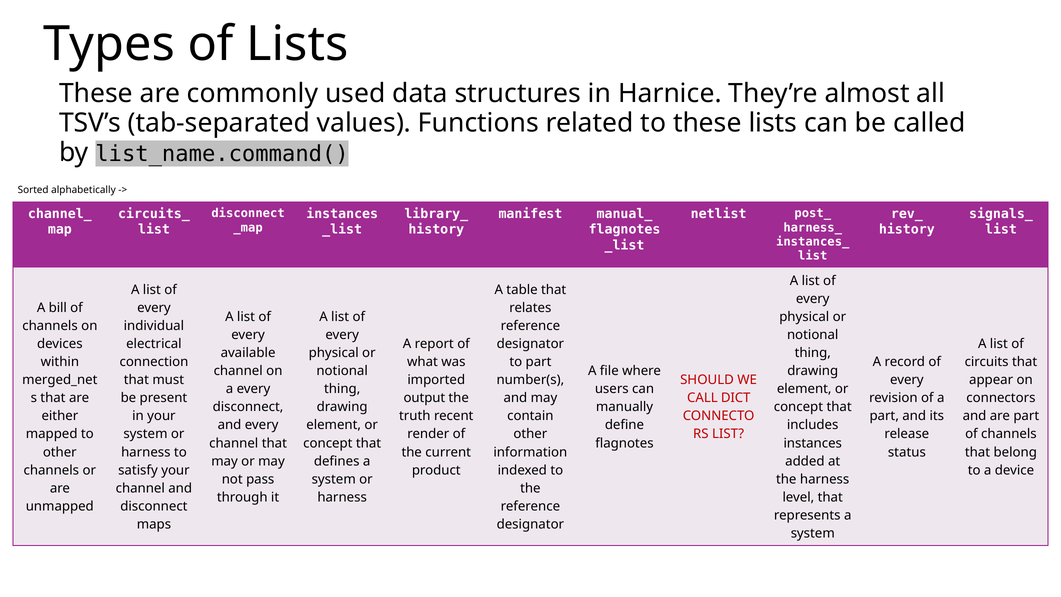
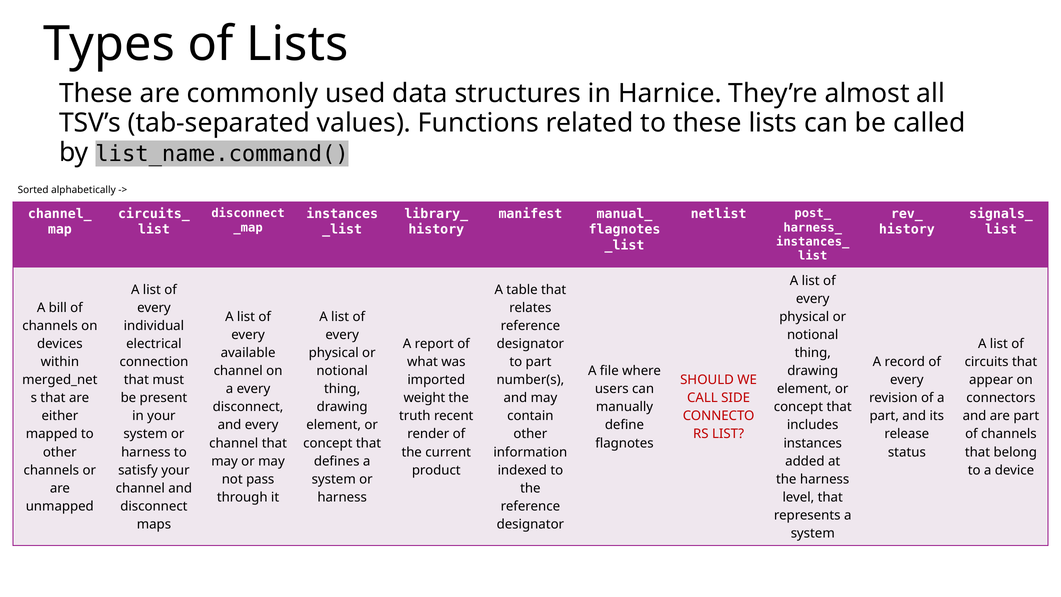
output: output -> weight (424, 398)
DICT: DICT -> SIDE (736, 398)
